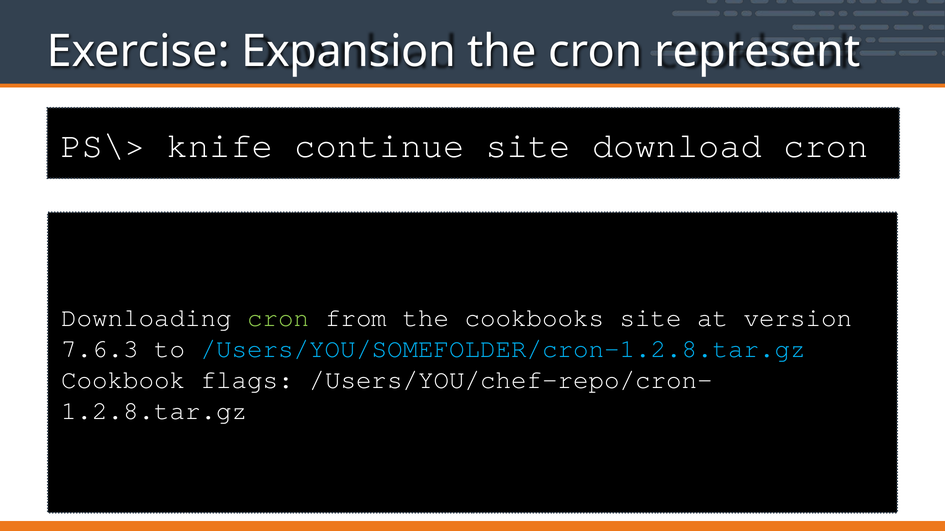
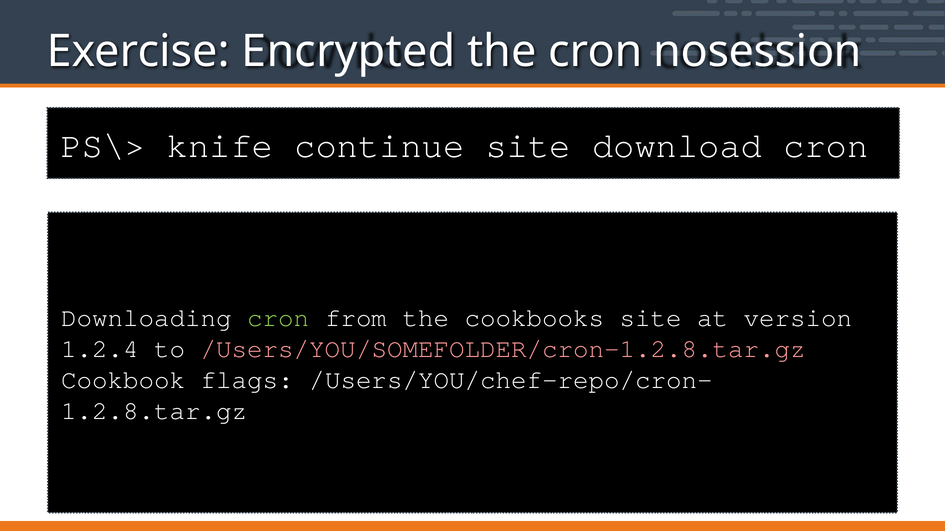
Expansion: Expansion -> Encrypted (348, 51)
represent: represent -> nosession (758, 51)
7.6.3: 7.6.3 -> 1.2.4 (100, 349)
/Users/YOU/SOMEFOLDER/cron-1.2.8.tar.gz colour: light blue -> pink (503, 349)
